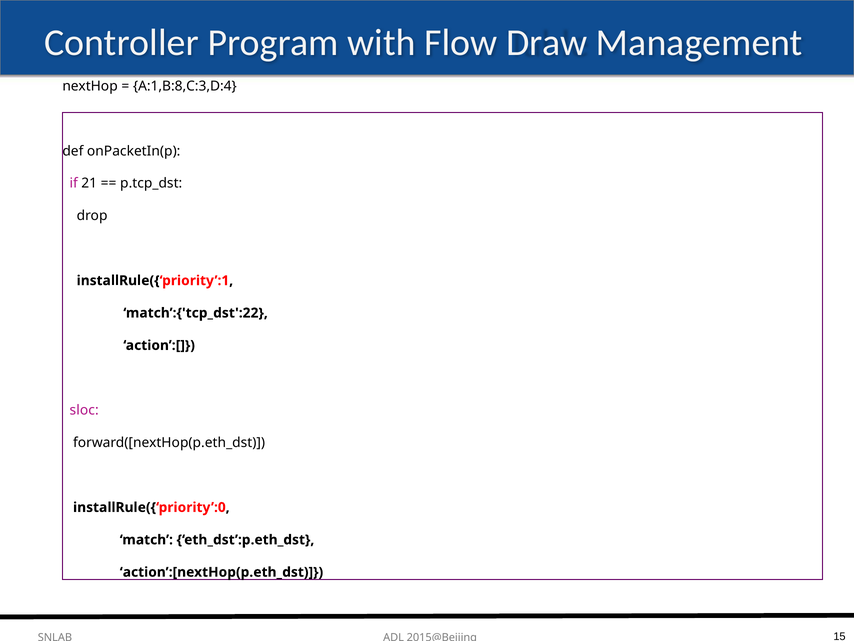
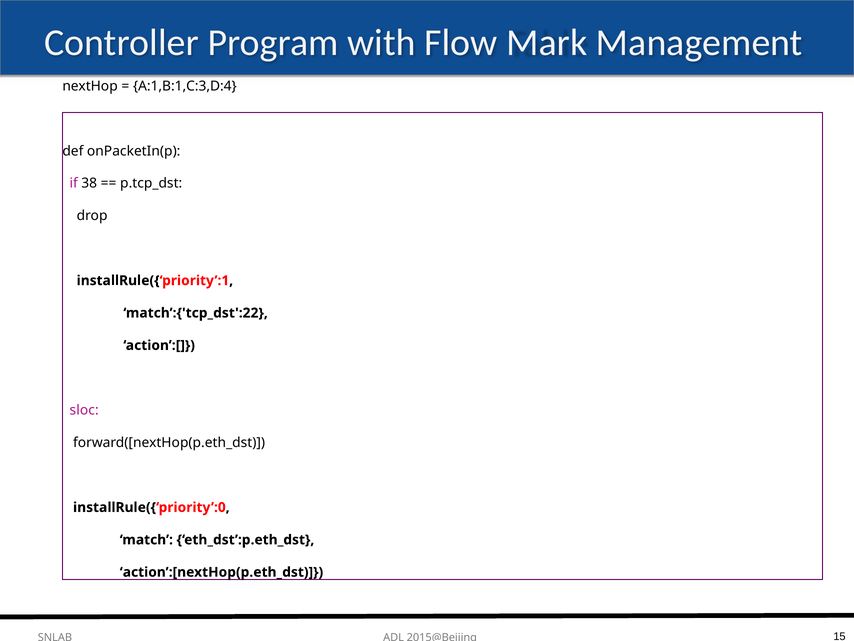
Draw: Draw -> Mark (547, 43)
A:1,B:8,C:3,D:4: A:1,B:8,C:3,D:4 -> A:1,B:1,C:3,D:4 (185, 86)
21: 21 -> 38 (89, 183)
